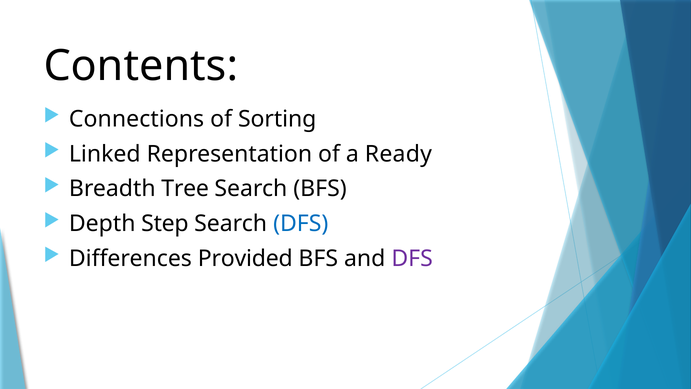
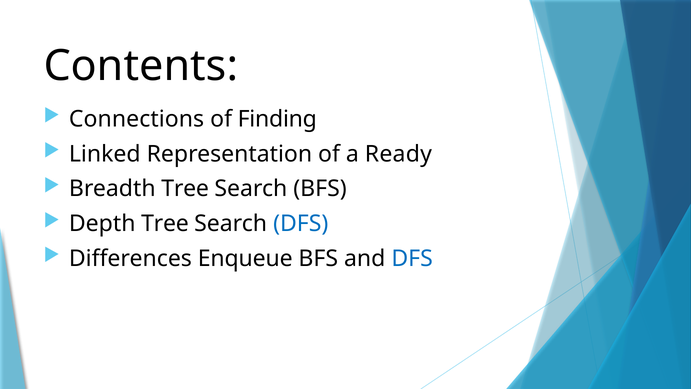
Sorting: Sorting -> Finding (277, 119)
Depth Step: Step -> Tree (165, 224)
Provided: Provided -> Enqueue (245, 258)
DFS colour: purple -> blue (412, 258)
